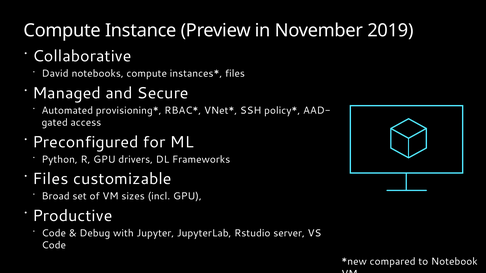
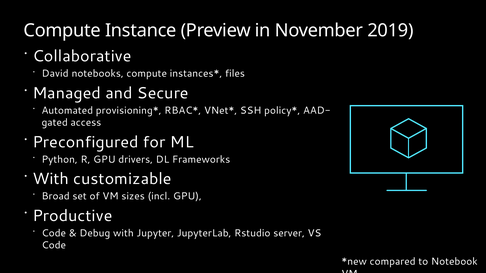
Files: Files -> With (51, 179)
